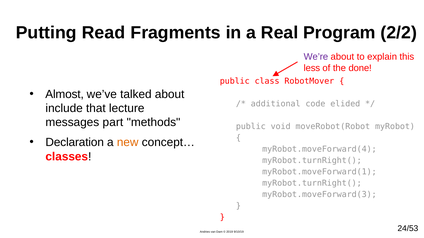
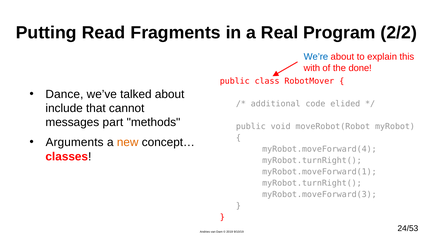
We’re colour: purple -> blue (316, 57)
less: less -> with (312, 68)
Almost: Almost -> Dance (64, 94)
lecture: lecture -> cannot (127, 109)
Declaration: Declaration -> Arguments (75, 143)
